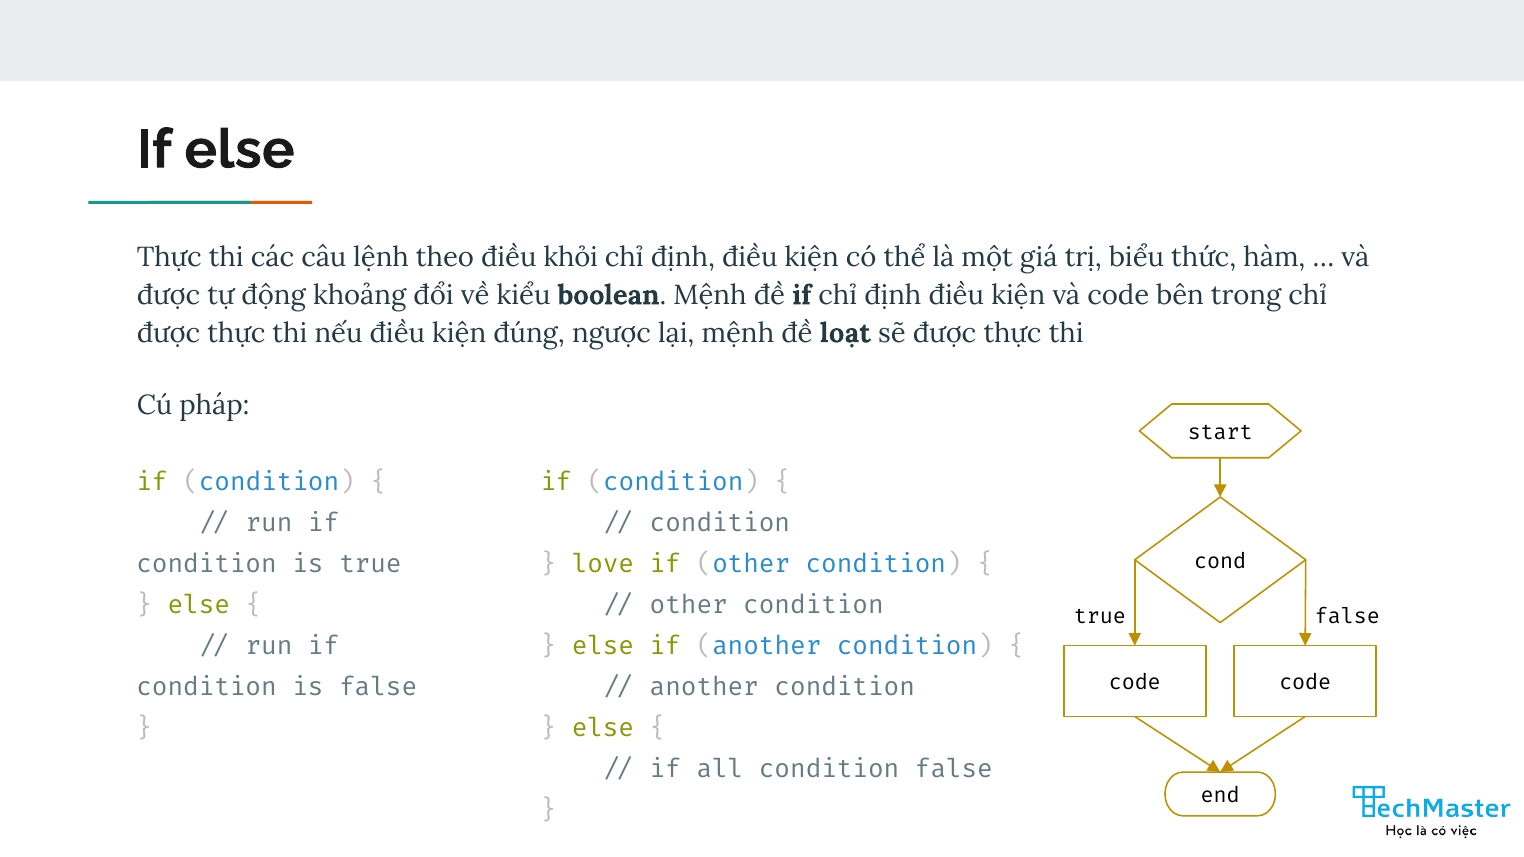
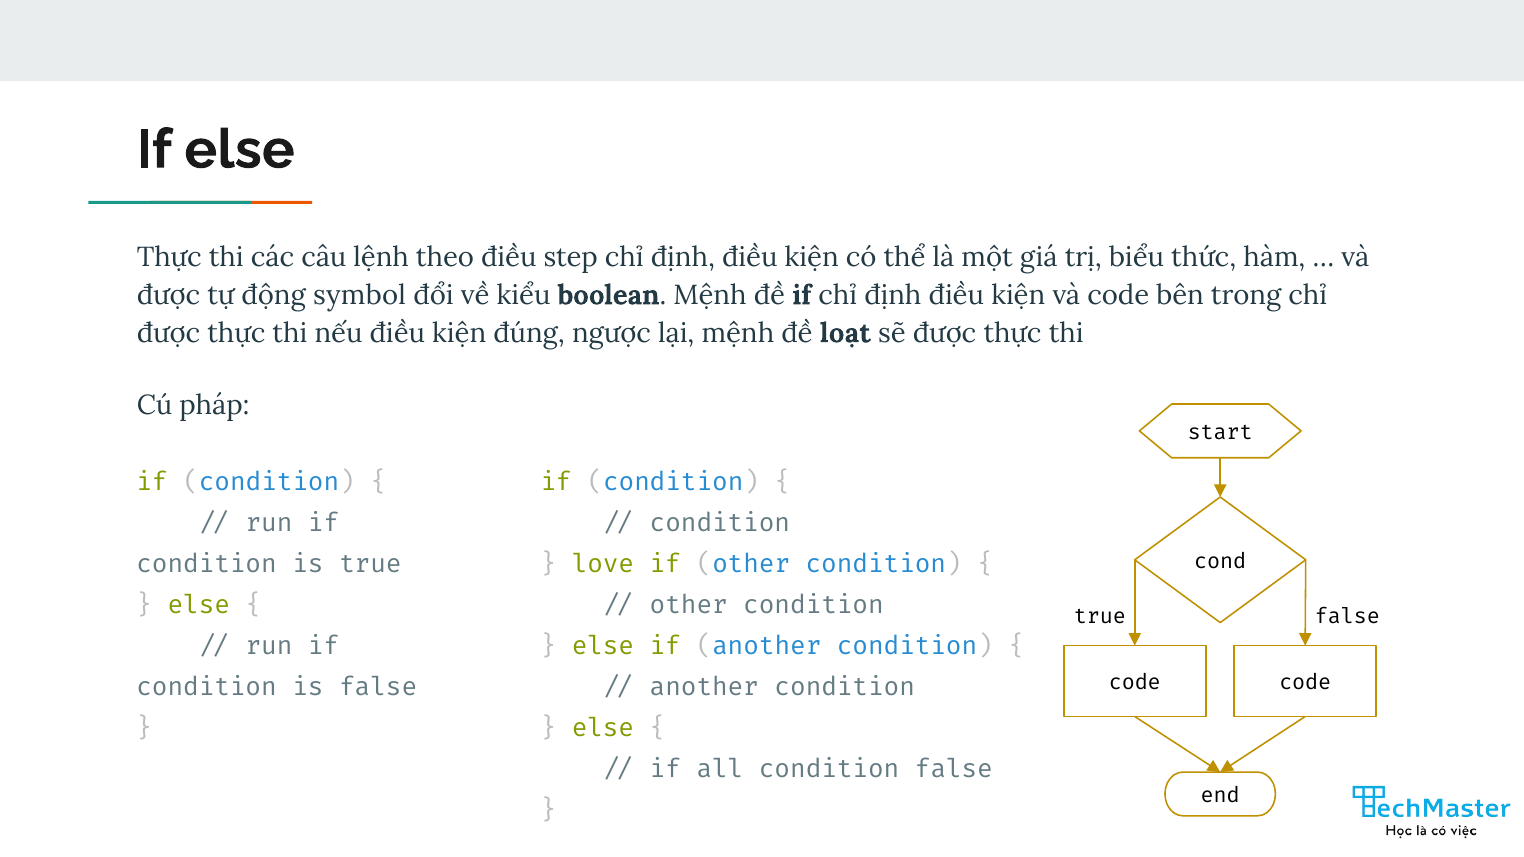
khỏi: khỏi -> step (571, 257)
khoảng: khoảng -> symbol (359, 295)
